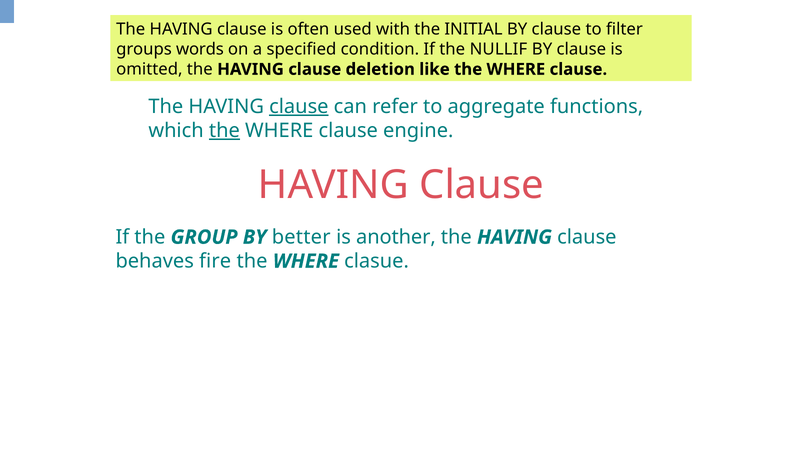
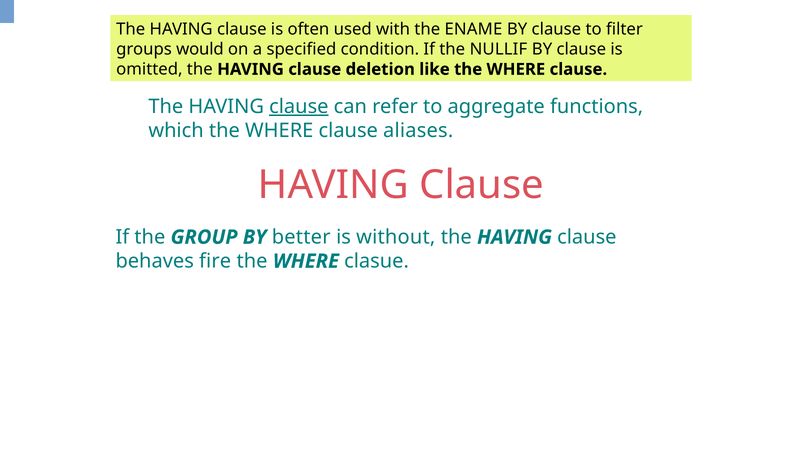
INITIAL: INITIAL -> ENAME (473, 29)
words: words -> would (200, 49)
the underline: present -> none (224, 131)
engine: engine -> aliases (418, 131)
another: another -> without (396, 237)
